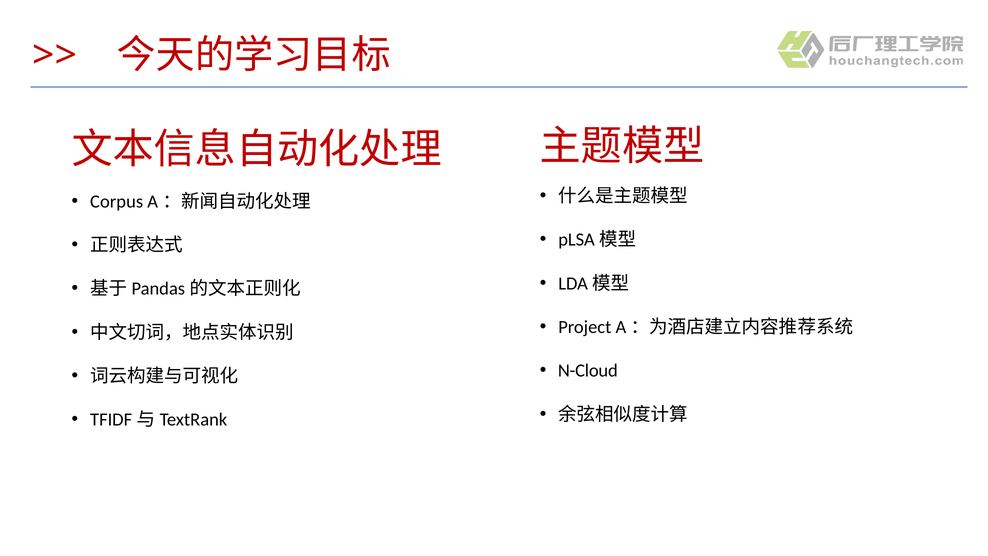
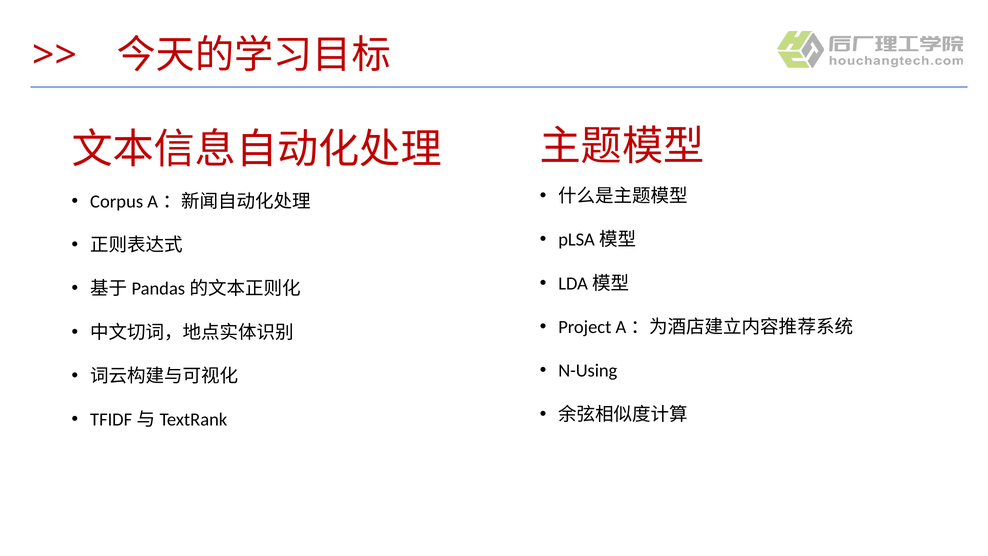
N-Cloud: N-Cloud -> N-Using (588, 371)
